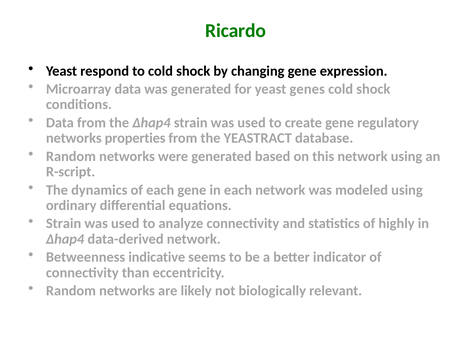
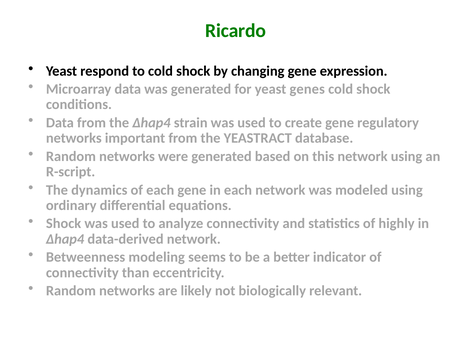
properties: properties -> important (135, 138)
Strain: Strain -> Shock (64, 224)
indicative: indicative -> modeling (157, 257)
